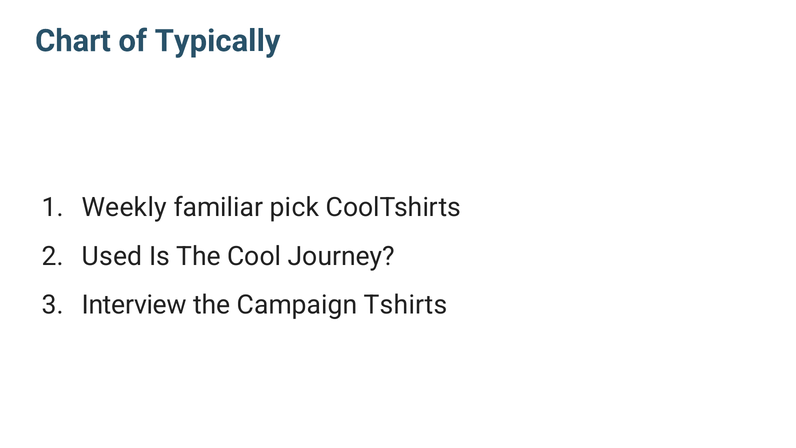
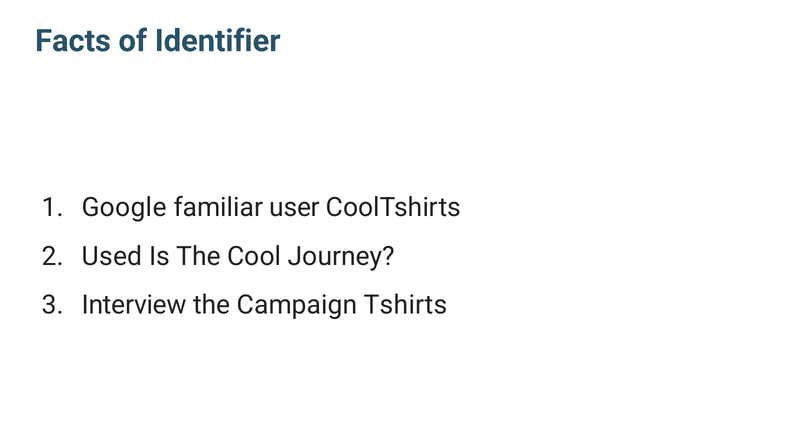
Chart: Chart -> Facts (73, 41)
Typically: Typically -> Identifier (218, 41)
Weekly: Weekly -> Google (124, 207)
pick: pick -> user (295, 207)
